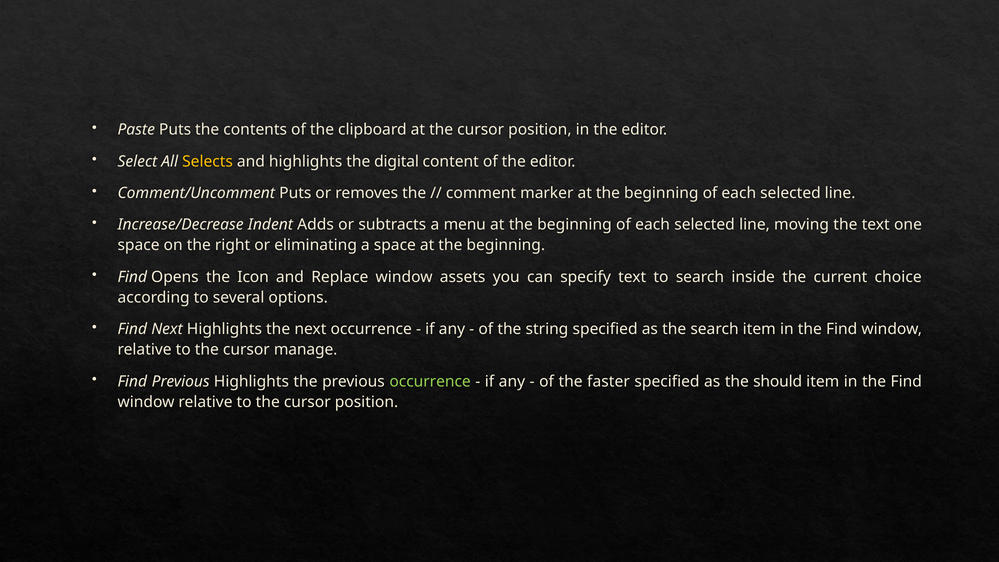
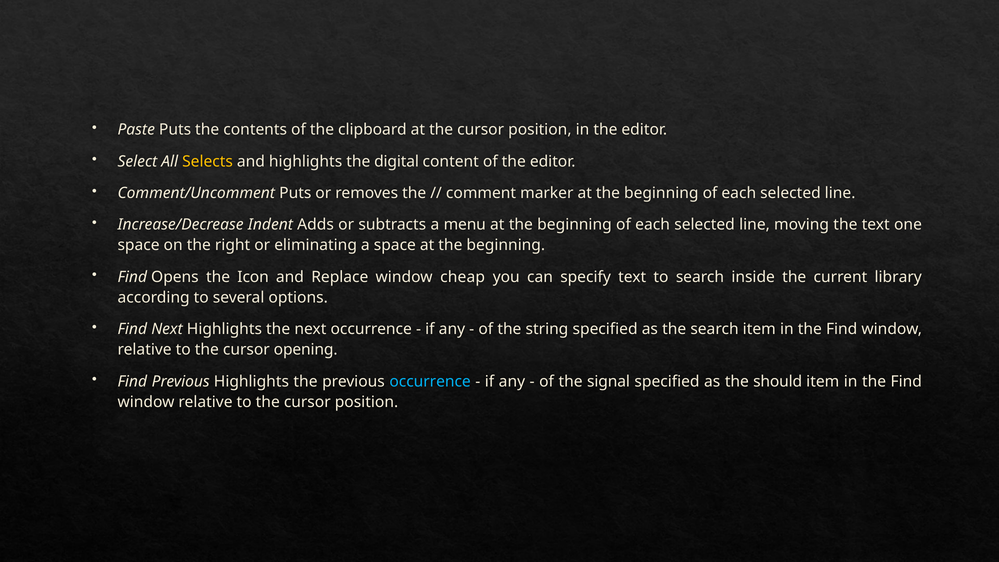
assets: assets -> cheap (463, 277)
choice: choice -> library (898, 277)
manage: manage -> opening (306, 350)
occurrence colour: light green -> light blue (430, 381)
faster: faster -> signal (609, 381)
